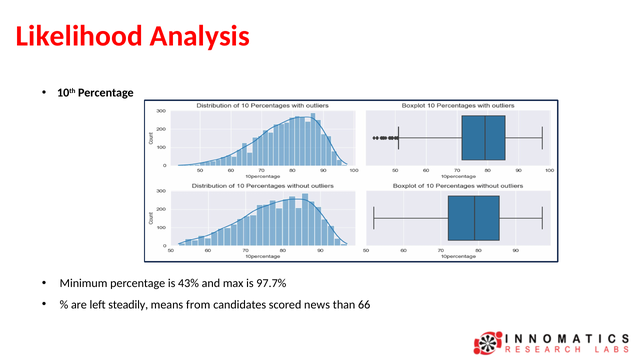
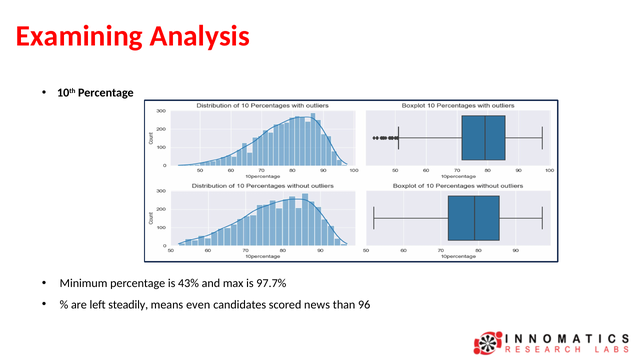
Likelihood: Likelihood -> Examining (79, 36)
from: from -> even (198, 305)
66: 66 -> 96 (364, 305)
